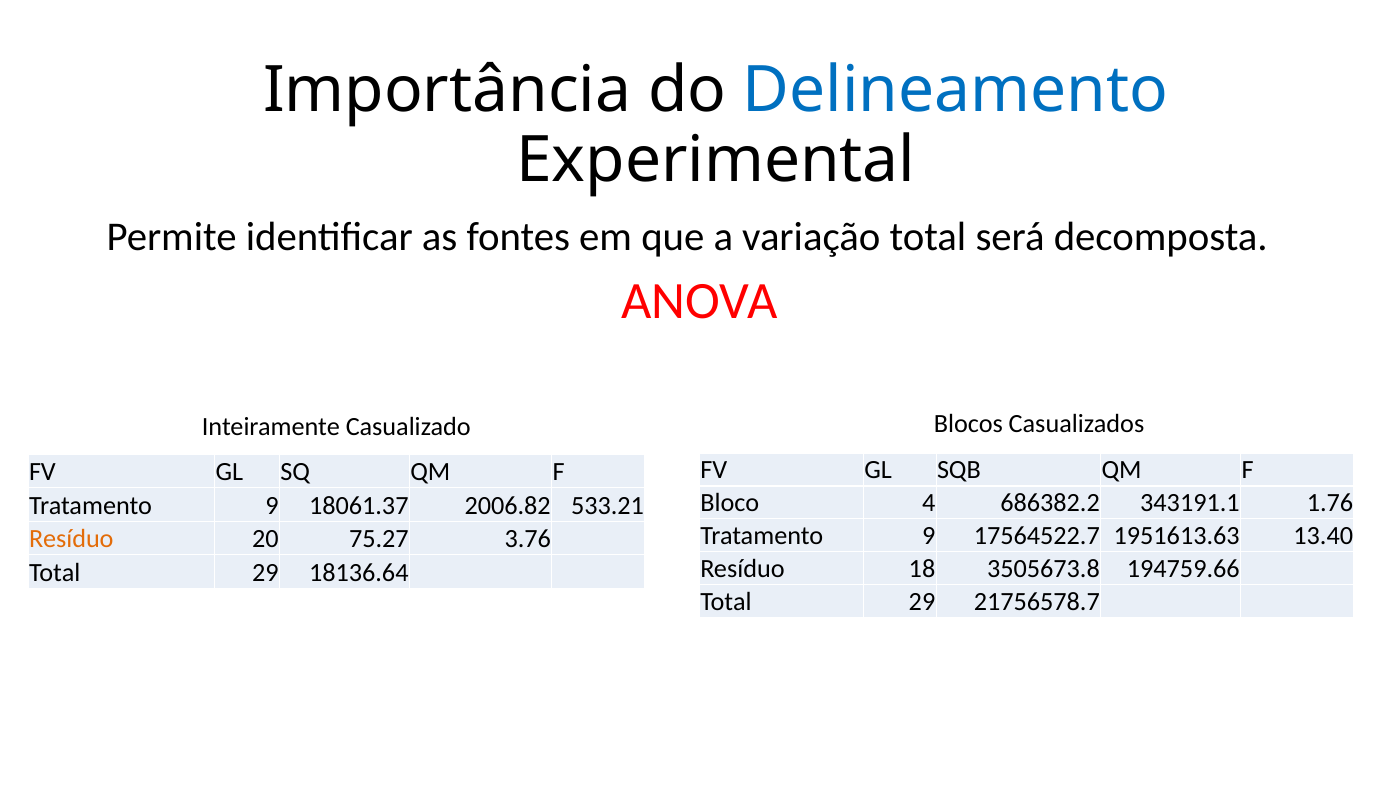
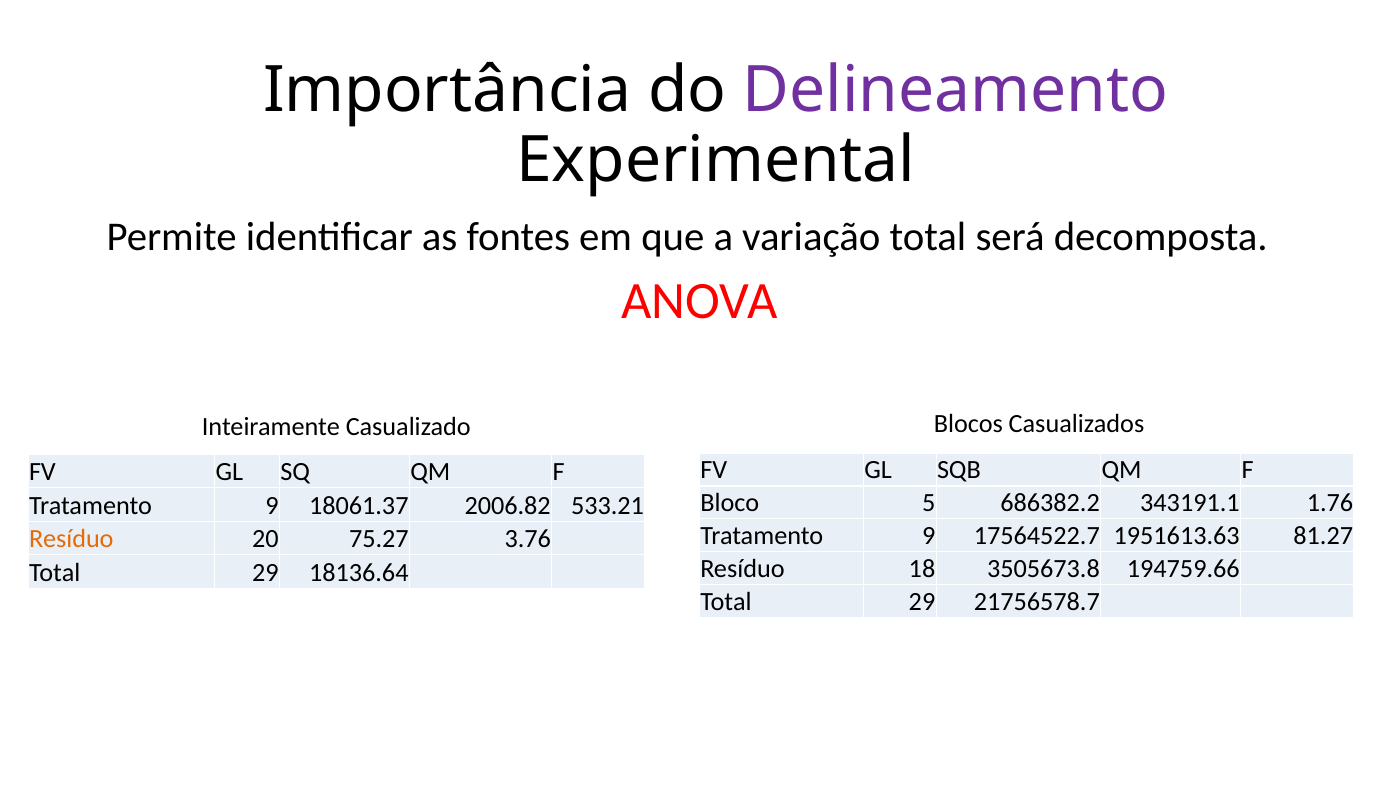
Delineamento colour: blue -> purple (956, 91)
4: 4 -> 5 (929, 503)
13.40: 13.40 -> 81.27 (1323, 536)
